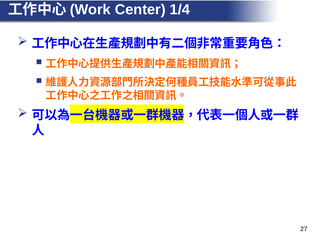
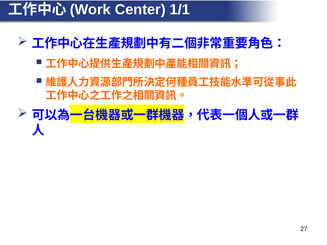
1/4: 1/4 -> 1/1 (180, 10)
